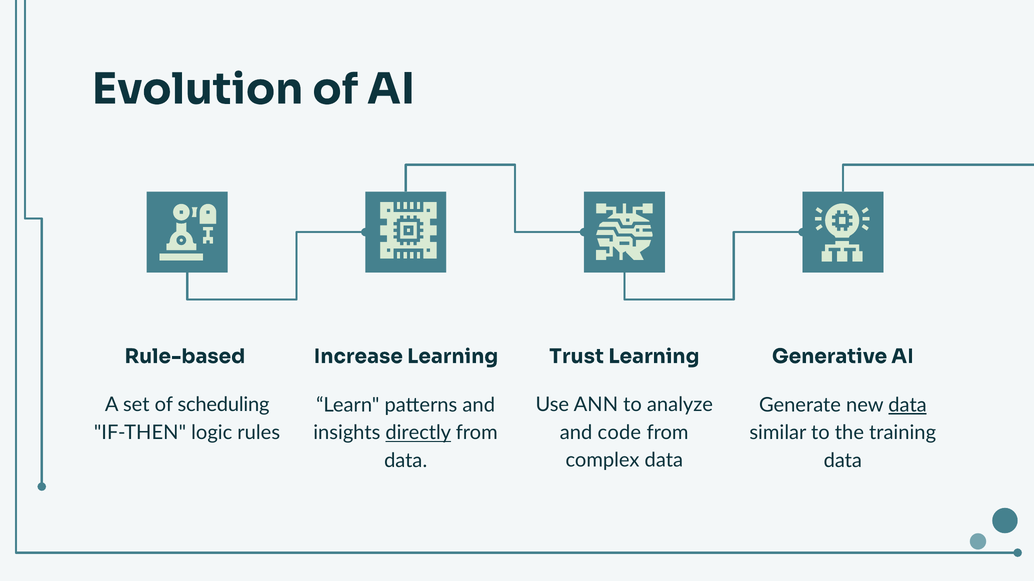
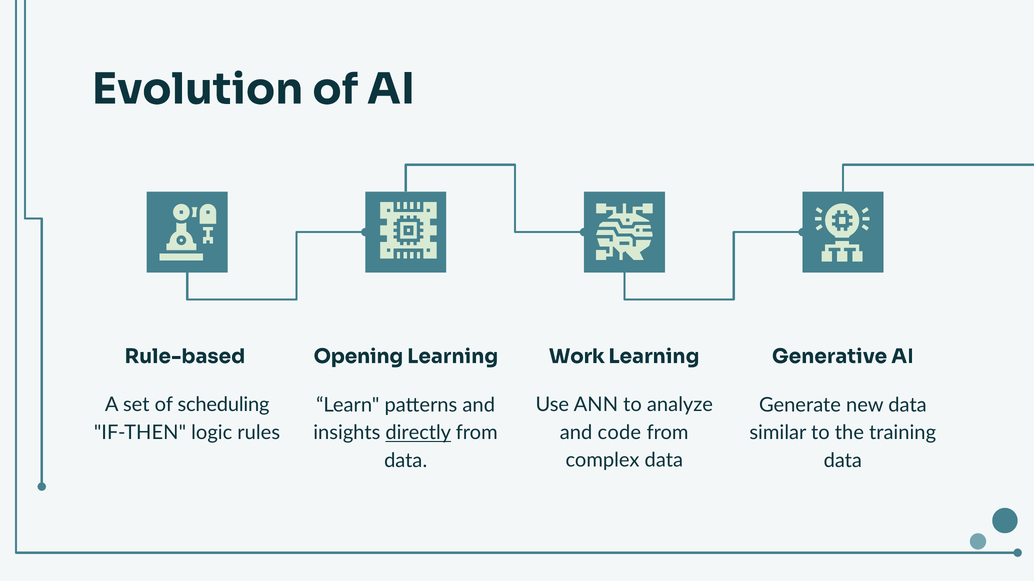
Increase: Increase -> Opening (358, 357)
Trust: Trust -> Work (577, 357)
data underline: present -> none (908, 405)
